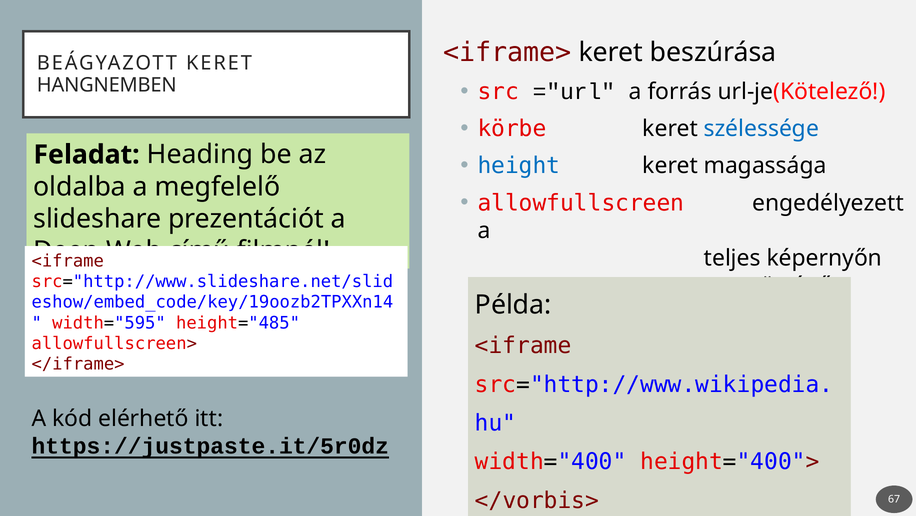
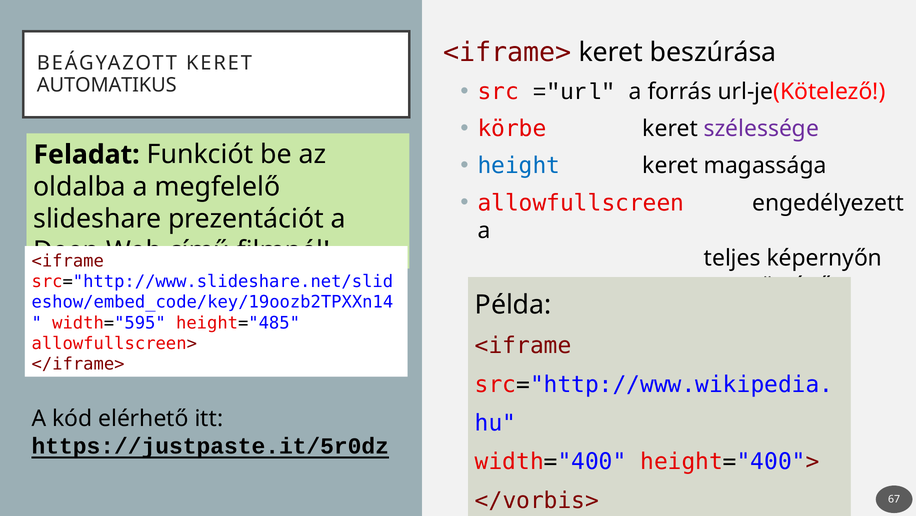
HANGNEMBEN: HANGNEMBEN -> AUTOMATIKUS (107, 85)
szélessége colour: blue -> purple (761, 129)
Heading: Heading -> Funkciót (200, 154)
